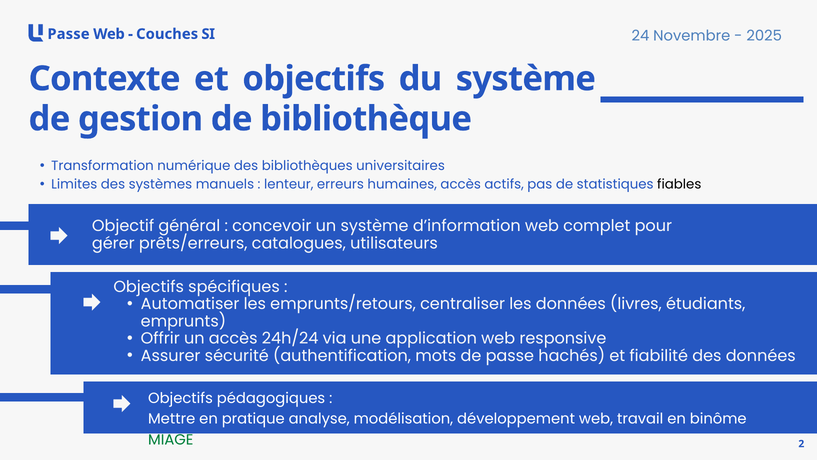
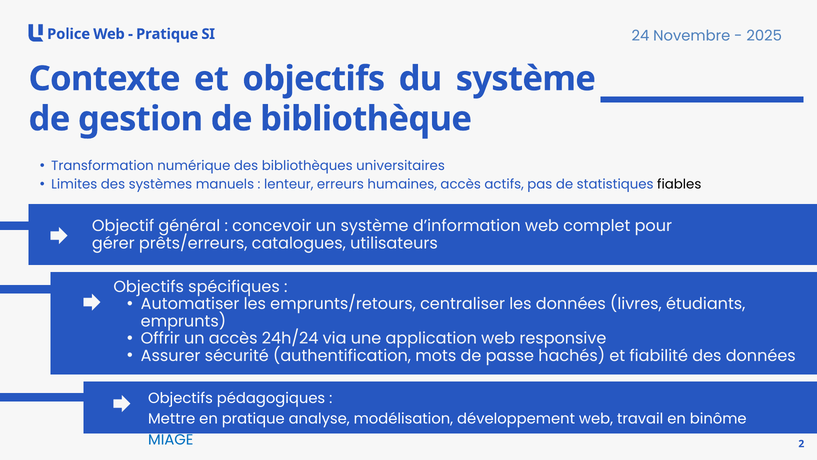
Passe: Passe -> Police (69, 34)
Couches: Couches -> Pratique (167, 34)
MIAGE colour: green -> blue (171, 439)
